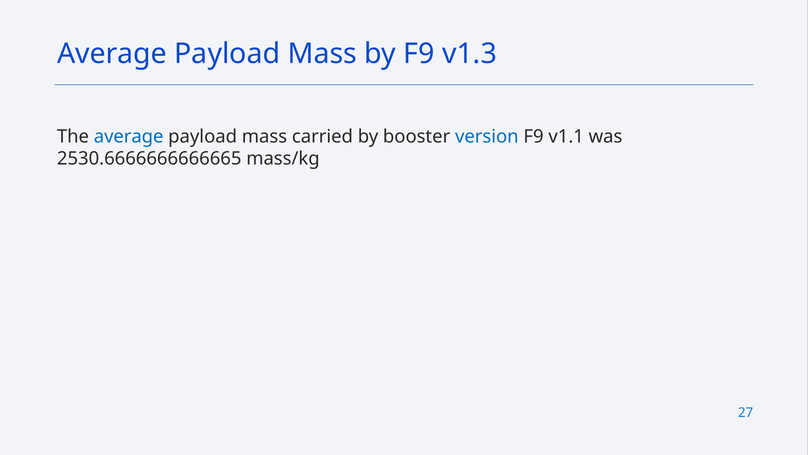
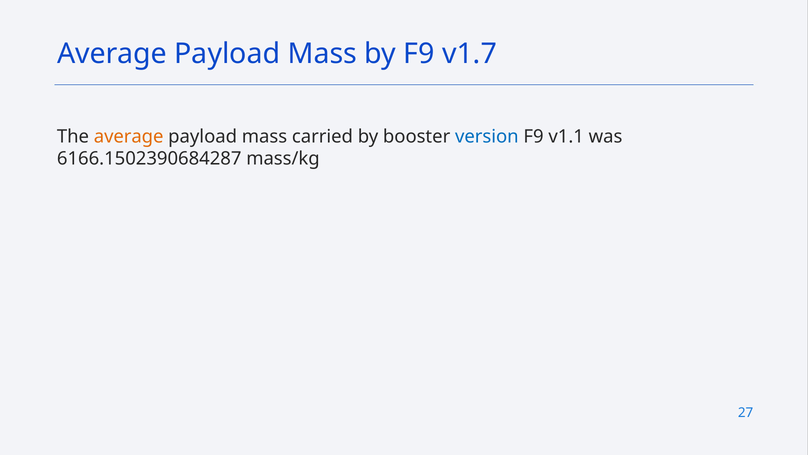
v1.3: v1.3 -> v1.7 (469, 54)
average colour: blue -> orange (129, 136)
2530.6666666666665: 2530.6666666666665 -> 6166.1502390684287 (149, 159)
